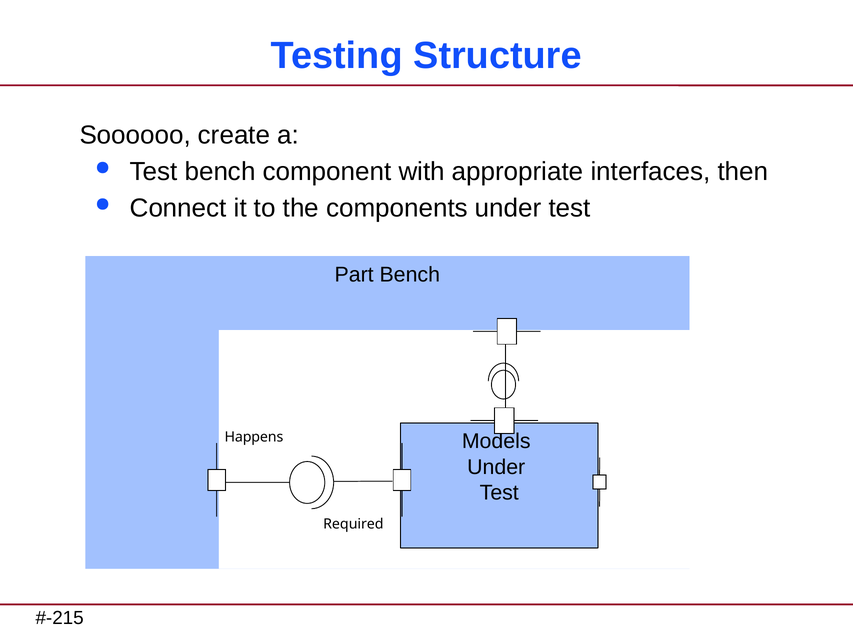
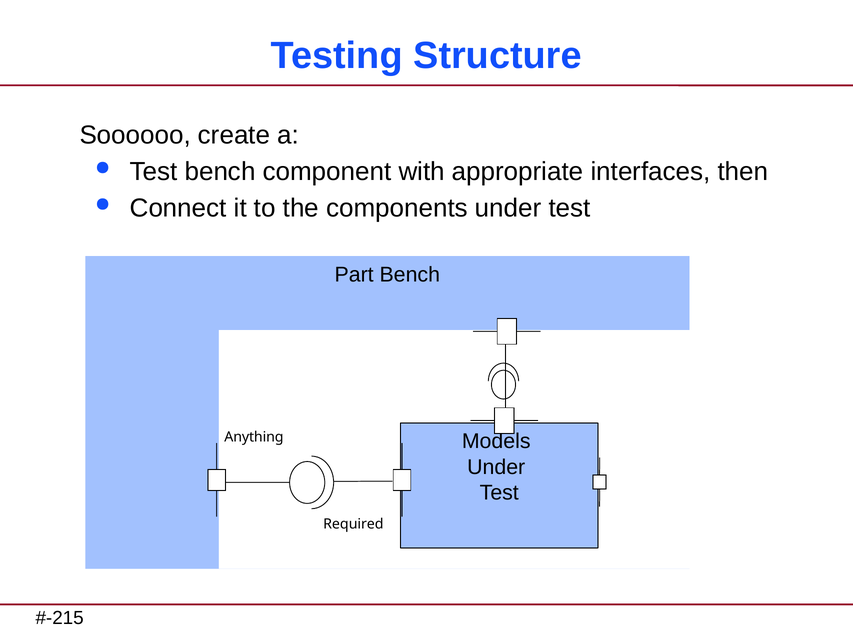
Happens: Happens -> Anything (254, 437)
